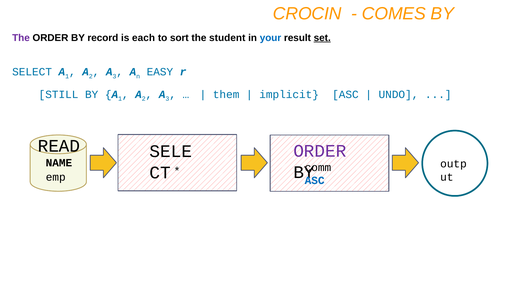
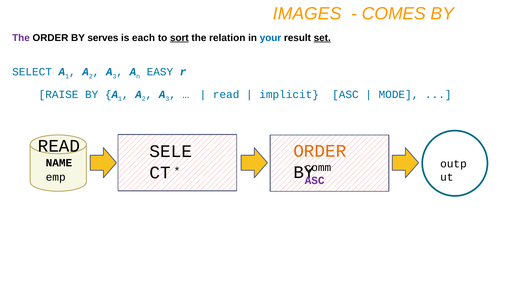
CROCIN: CROCIN -> IMAGES (307, 14)
record: record -> serves (103, 38)
sort underline: none -> present (179, 38)
student: student -> relation (227, 38)
STILL: STILL -> RAISE (59, 94)
them: them -> read (226, 94)
UNDO: UNDO -> MODE (398, 94)
ORDER colour: purple -> orange (320, 151)
ASC colour: blue -> purple (315, 180)
